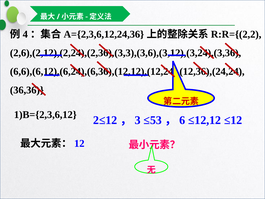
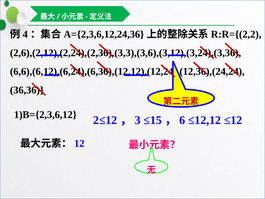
≤53: ≤53 -> ≤15 (153, 120)
